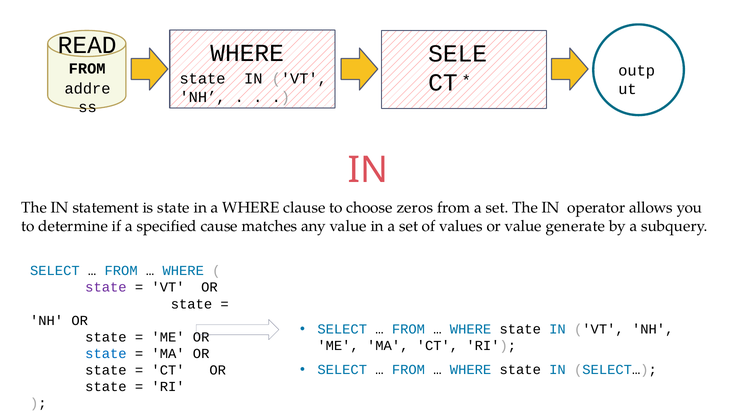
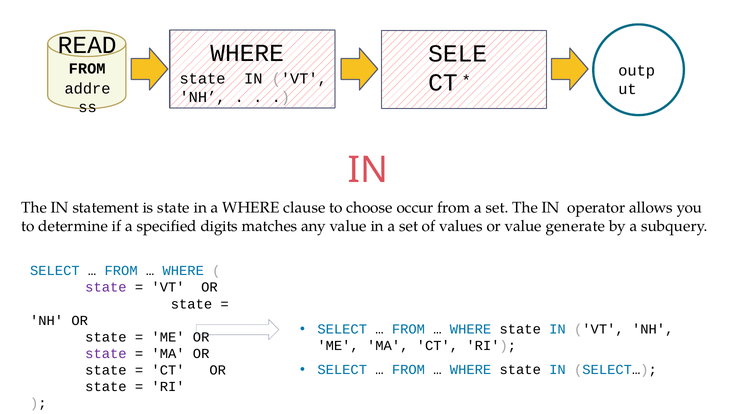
zeros: zeros -> occur (415, 208)
cause: cause -> digits (219, 226)
state colour: blue -> purple (106, 354)
